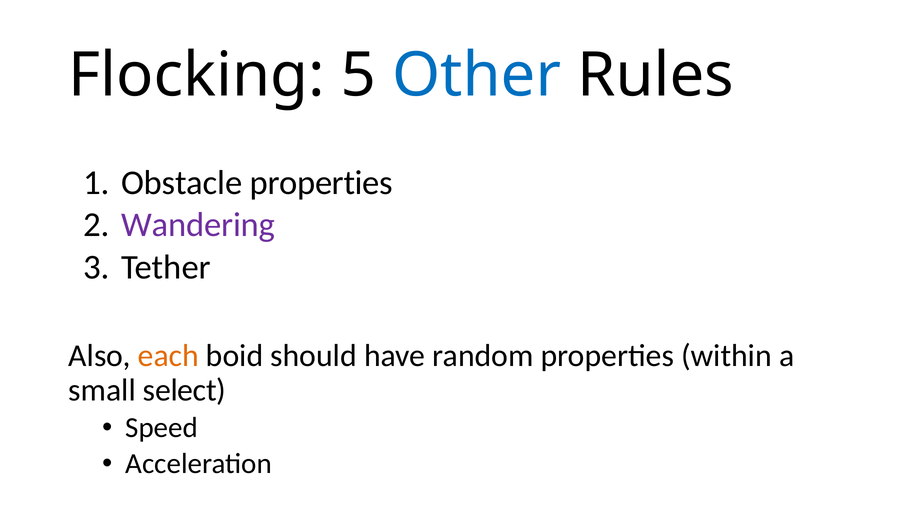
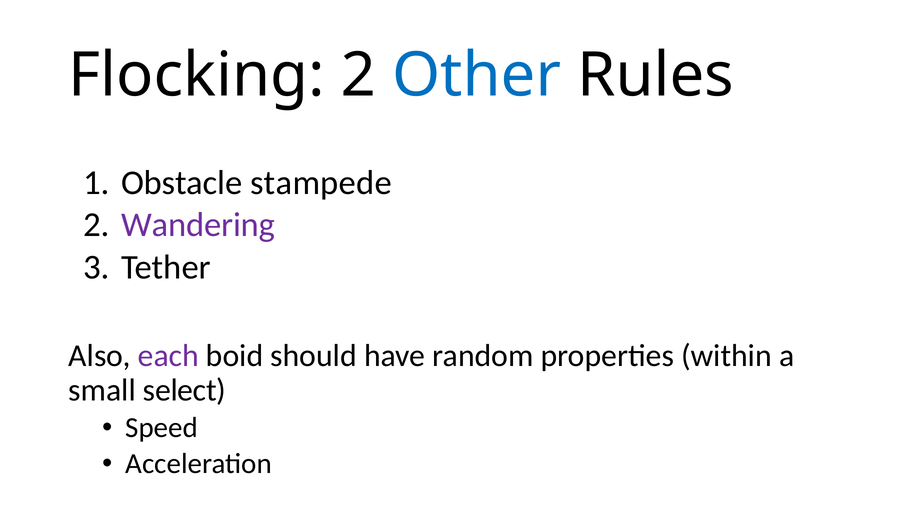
Flocking 5: 5 -> 2 (359, 75)
Obstacle properties: properties -> stampede (321, 183)
each colour: orange -> purple (168, 356)
